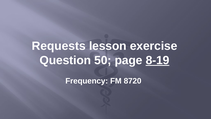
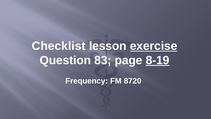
Requests: Requests -> Checklist (59, 46)
exercise underline: none -> present (154, 46)
50: 50 -> 83 (103, 60)
